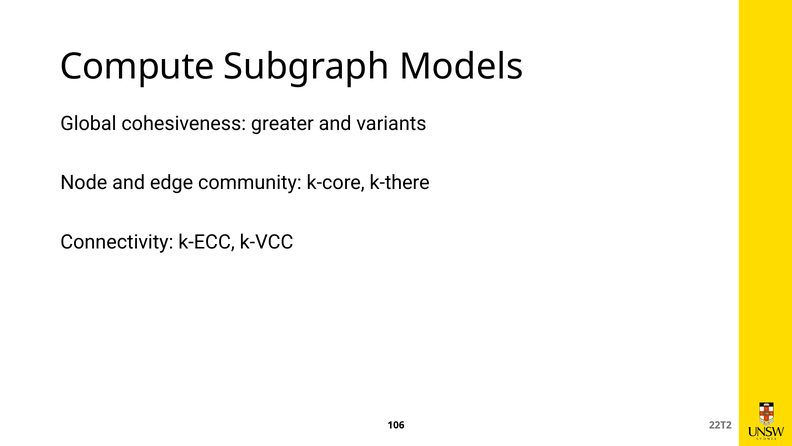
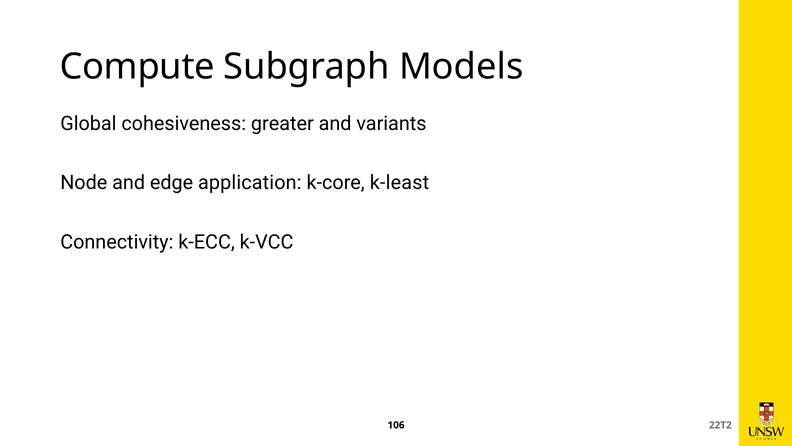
community: community -> application (250, 183)
k-there: k-there -> k-least (399, 183)
